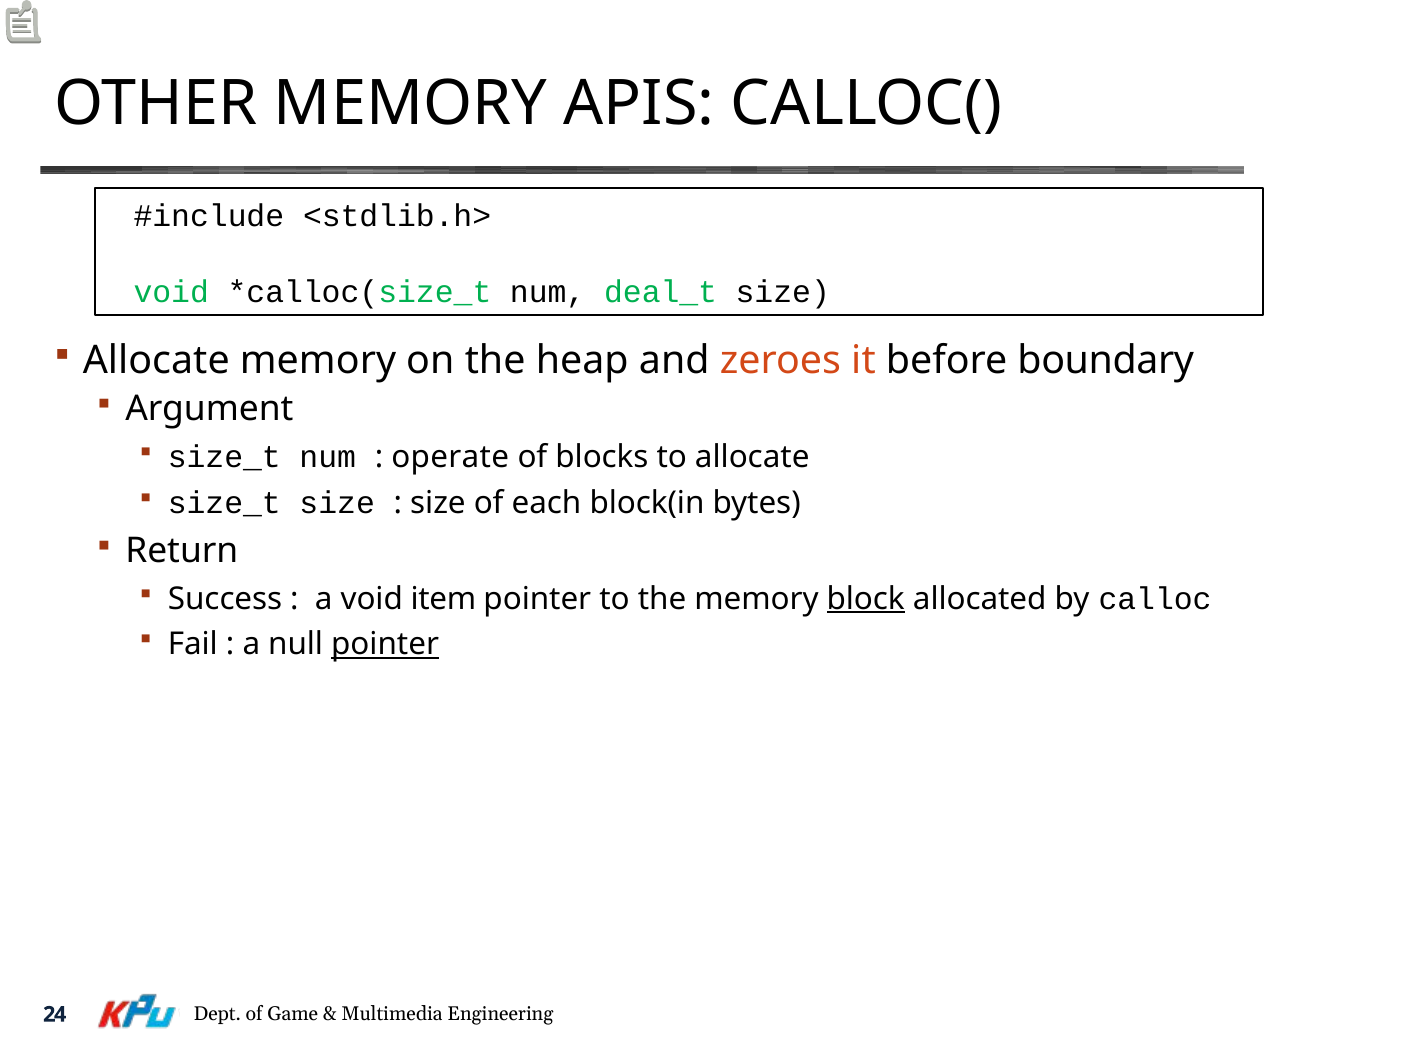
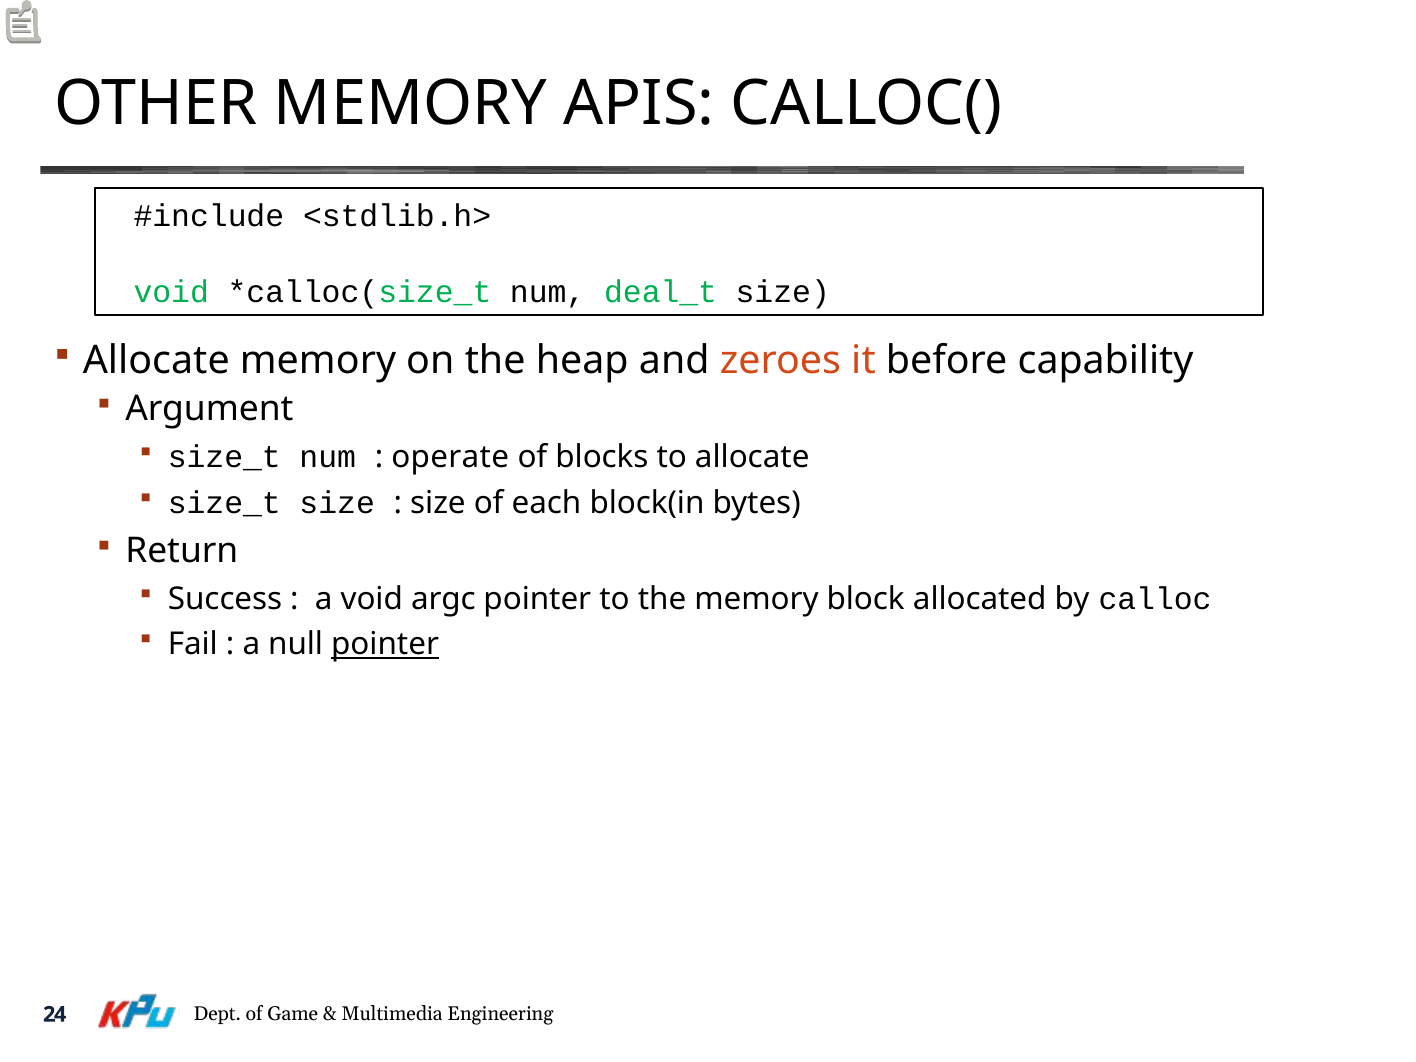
boundary: boundary -> capability (1106, 361)
item: item -> argc (443, 599)
block underline: present -> none (866, 599)
